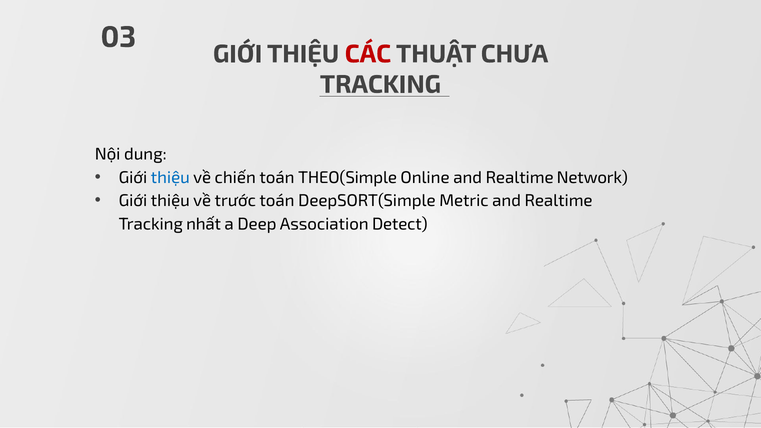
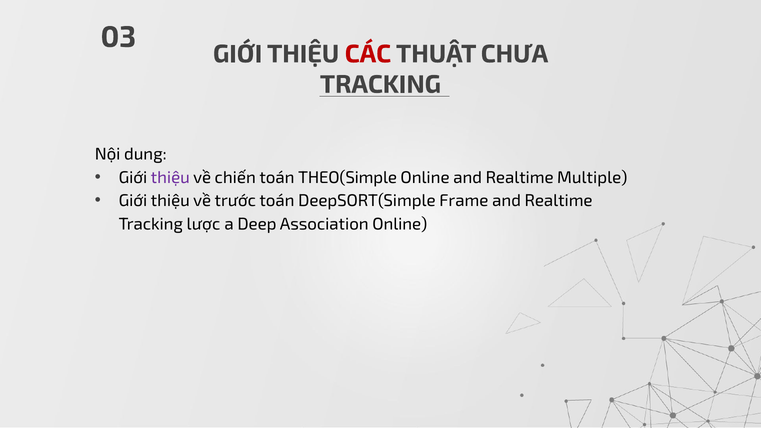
thiệu colour: blue -> purple (170, 178)
Network: Network -> Multiple (592, 178)
Metric: Metric -> Frame (464, 201)
nhất: nhất -> lược (203, 224)
Association Detect: Detect -> Online (400, 224)
